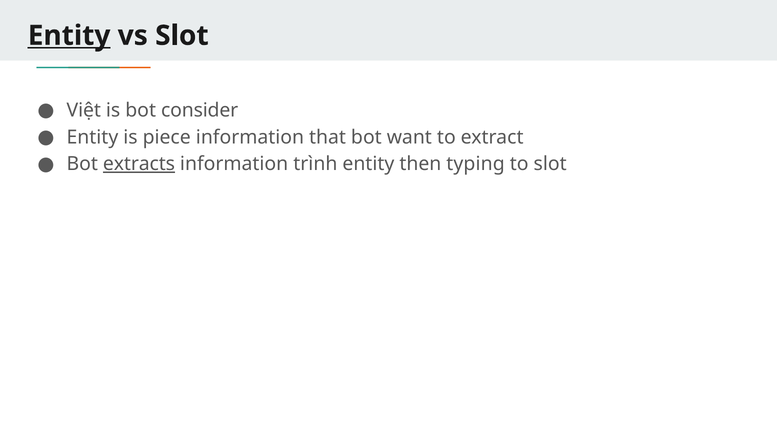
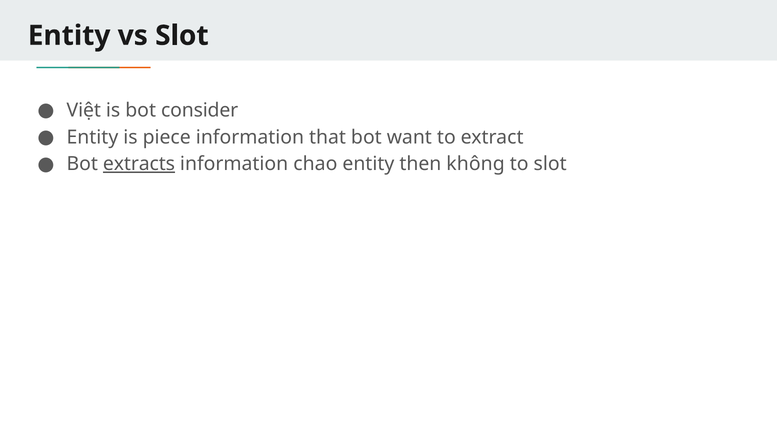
Entity underline: present -> none (69, 36)
trình: trình -> chao (315, 164)
typing: typing -> không (476, 164)
